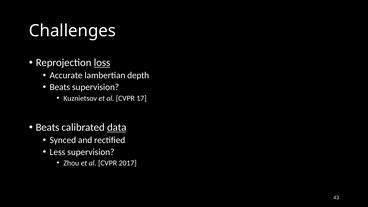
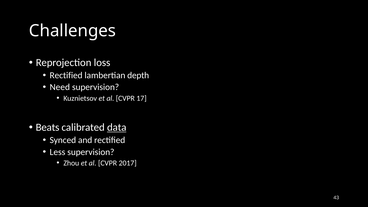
loss underline: present -> none (102, 63)
Accurate: Accurate -> Rectified (66, 75)
Beats: Beats -> Need (60, 87)
